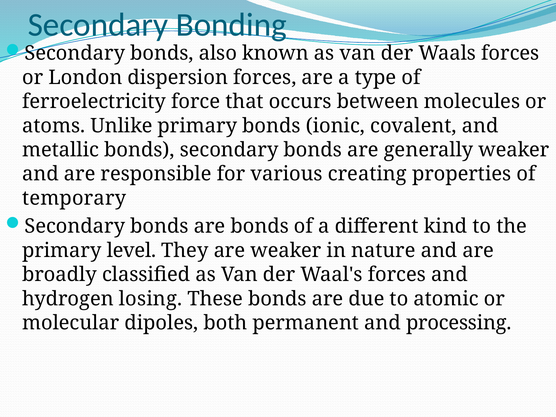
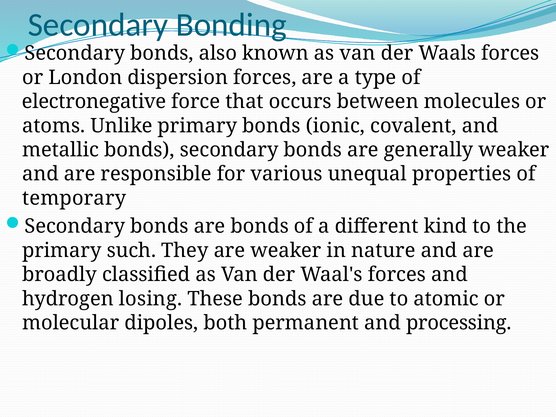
ferroelectricity: ferroelectricity -> electronegative (94, 102)
creating: creating -> unequal (367, 174)
level: level -> such (131, 250)
